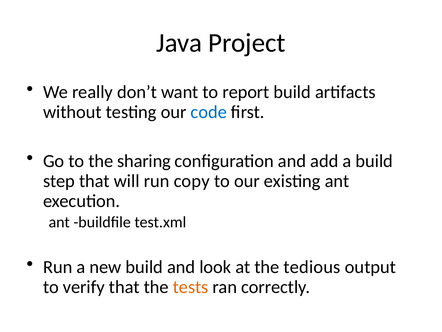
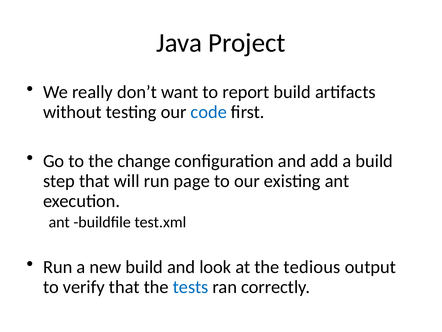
sharing: sharing -> change (144, 161)
copy: copy -> page (192, 181)
tests colour: orange -> blue (191, 286)
